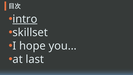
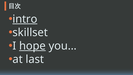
hope underline: none -> present (32, 46)
